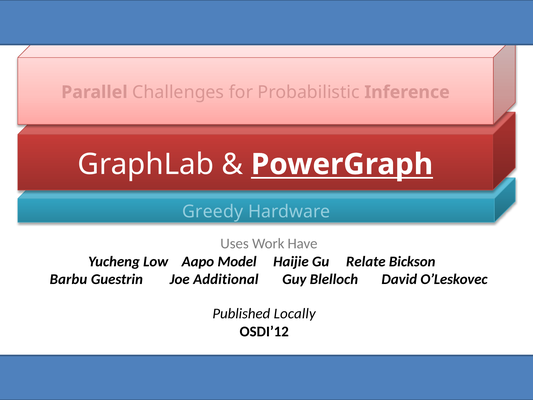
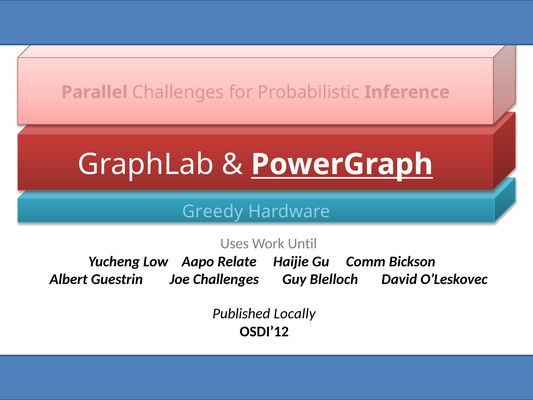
Have: Have -> Until (302, 244)
Model: Model -> Relate (237, 261)
Relate: Relate -> Comm (366, 261)
Barbu: Barbu -> Albert (69, 279)
Joe Additional: Additional -> Challenges (226, 279)
